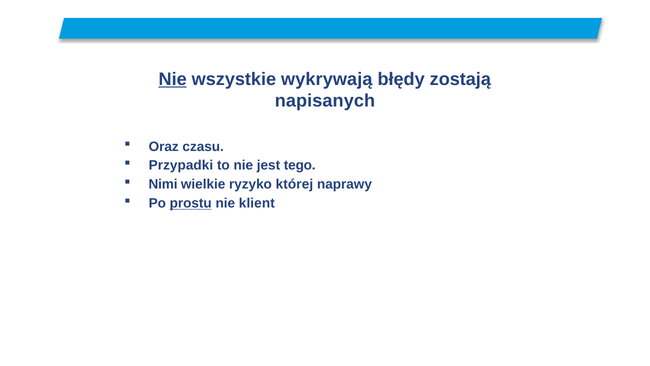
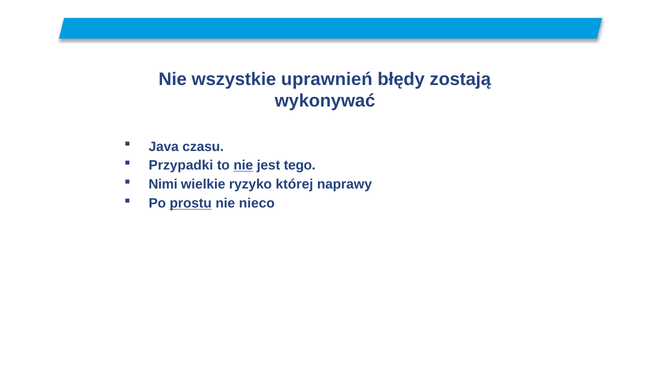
Nie underline: present -> none (173, 79)
wykrywają: wykrywają -> uprawnień (327, 79)
napisanych: napisanych -> wykonywać (325, 101)
Oraz: Oraz -> Java (164, 146)
nie underline: none -> present (243, 165)
klient: klient -> nieco (257, 203)
